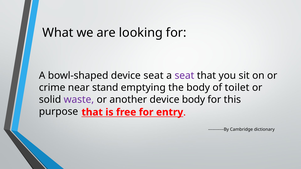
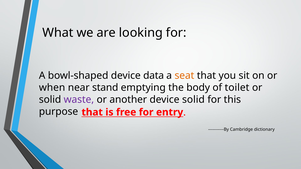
device seat: seat -> data (154, 76)
seat colour: purple -> orange (184, 76)
crime: crime -> when (52, 88)
device body: body -> solid (193, 100)
